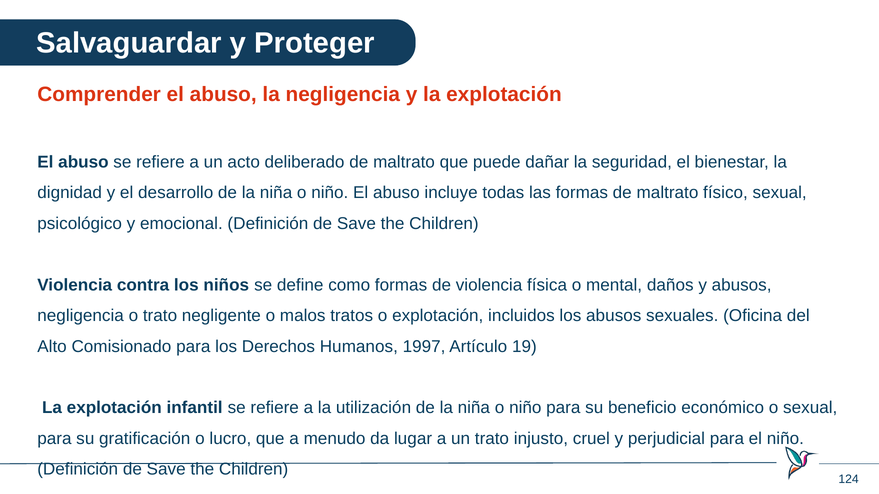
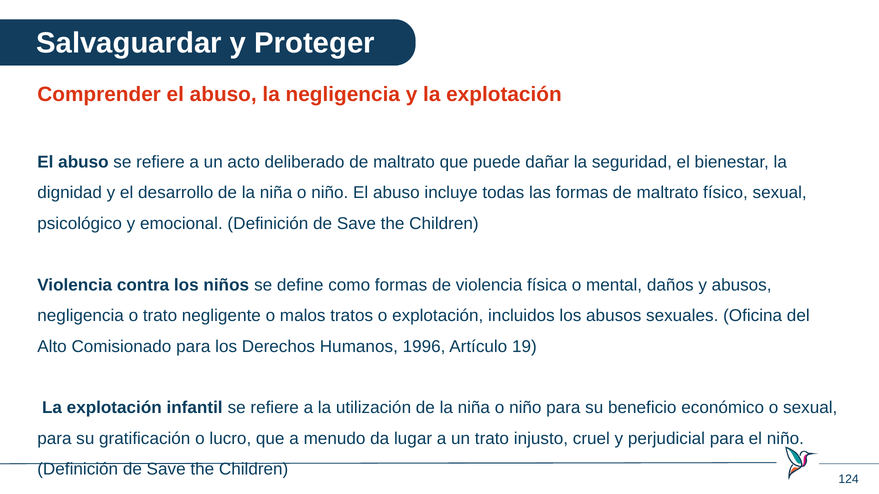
1997: 1997 -> 1996 (424, 347)
